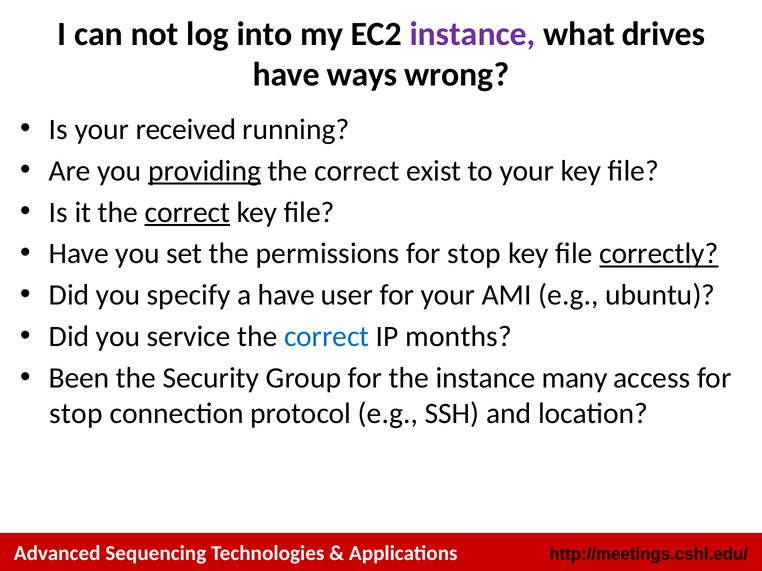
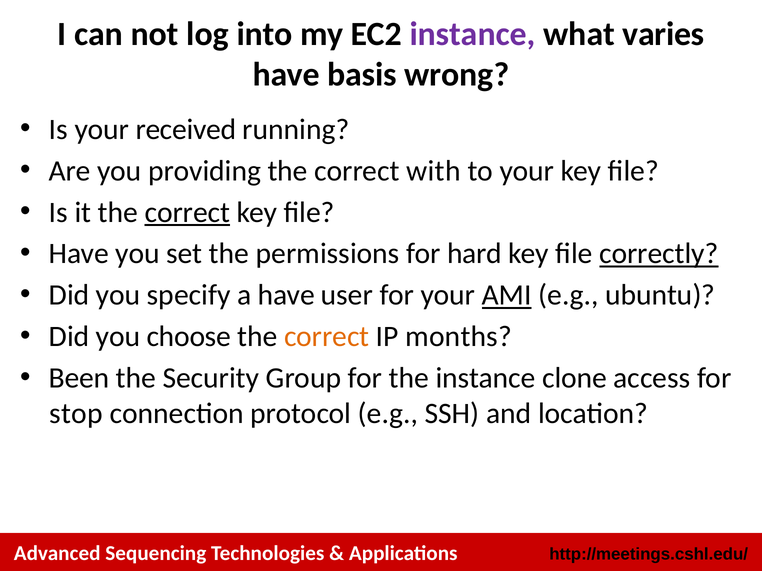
drives: drives -> varies (663, 34)
ways: ways -> basis (362, 75)
providing underline: present -> none (205, 171)
exist: exist -> with (434, 171)
permissions for stop: stop -> hard (474, 254)
AMI underline: none -> present (507, 295)
service: service -> choose (189, 337)
correct colour: blue -> orange (327, 337)
many: many -> clone (575, 379)
